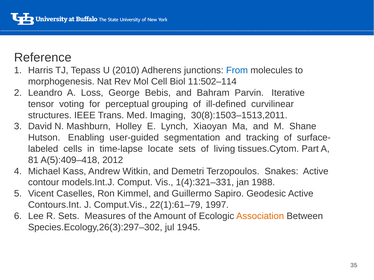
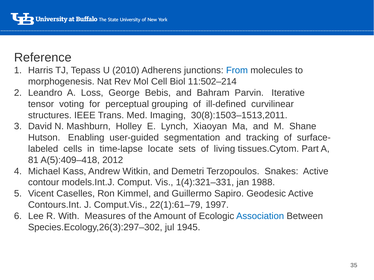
11:502–114: 11:502–114 -> 11:502–214 (212, 82)
R Sets: Sets -> With (69, 216)
Association colour: orange -> blue (260, 216)
